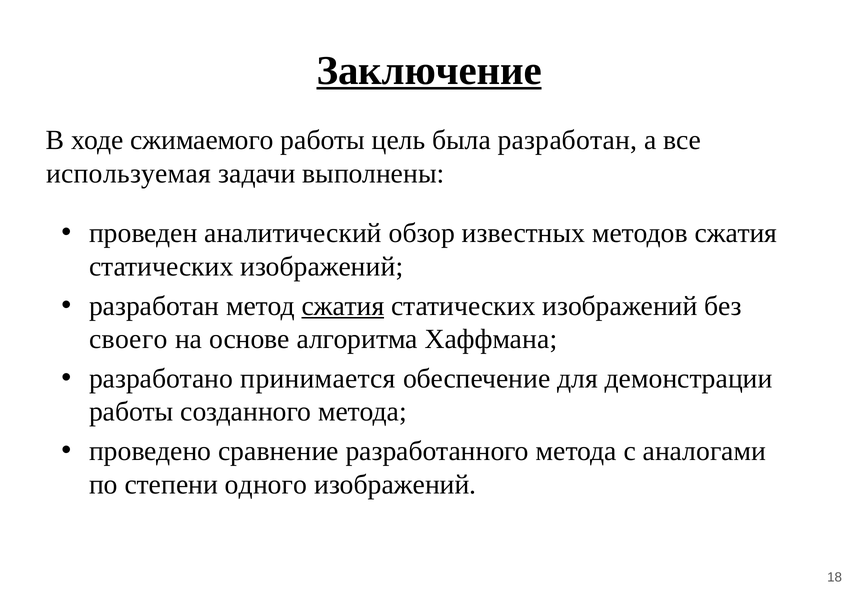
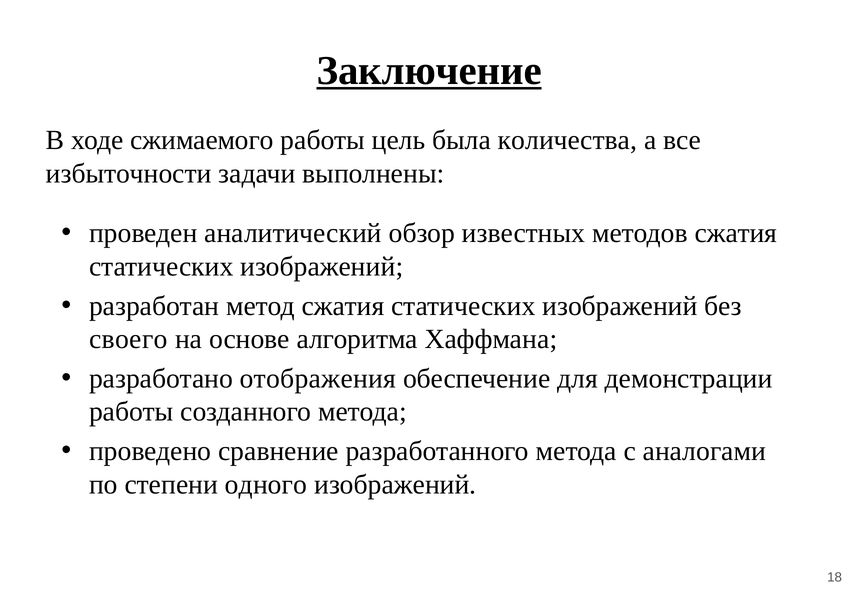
была разработан: разработан -> количества (567, 140)
используемая: используемая -> избыточности (129, 174)
сжатия underline: present -> none (343, 306)
принимается: принимается -> отображения (318, 379)
